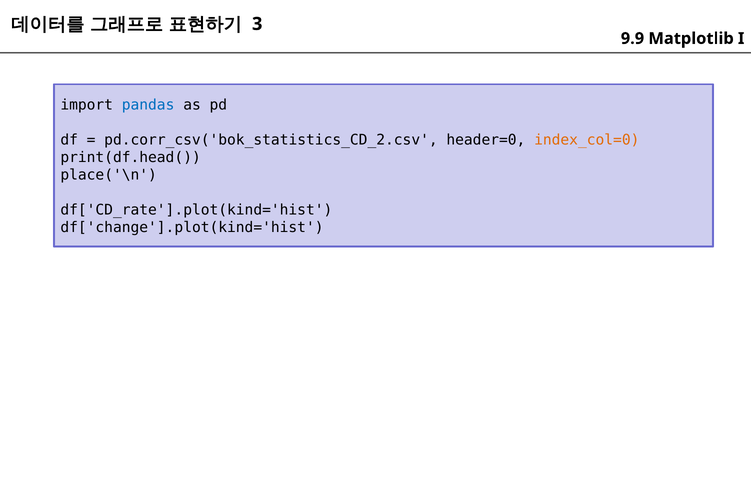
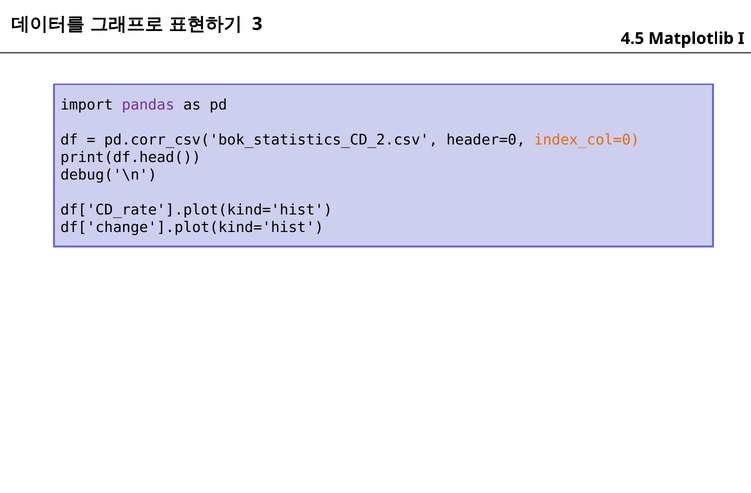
9.9: 9.9 -> 4.5 (632, 38)
pandas colour: blue -> purple (148, 105)
place('\n: place('\n -> debug('\n (109, 175)
